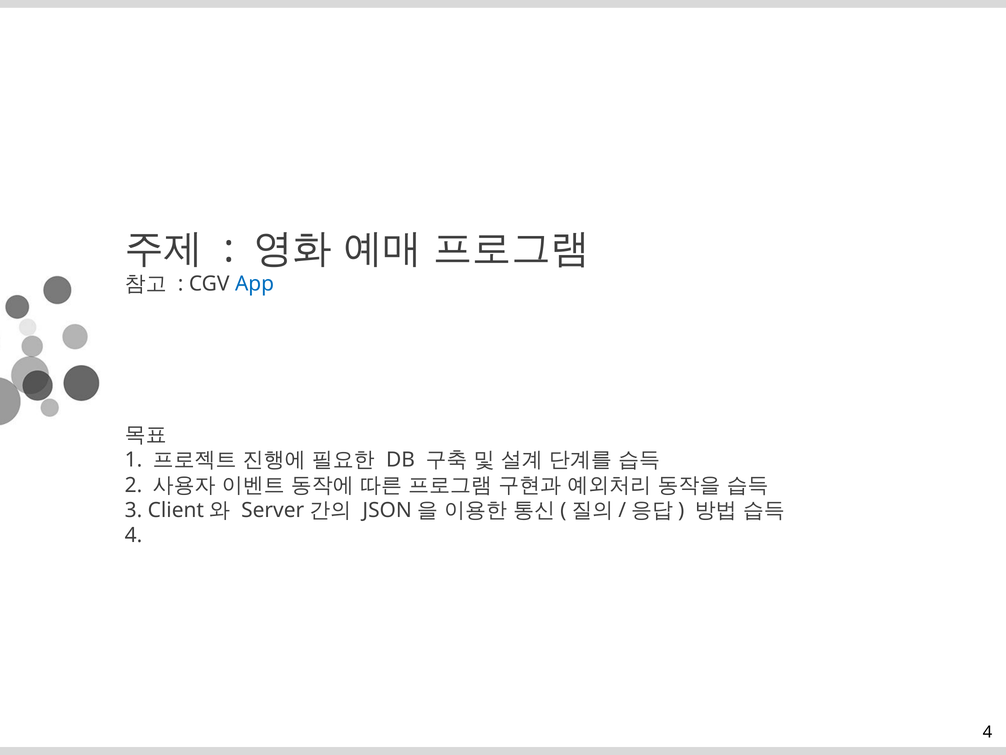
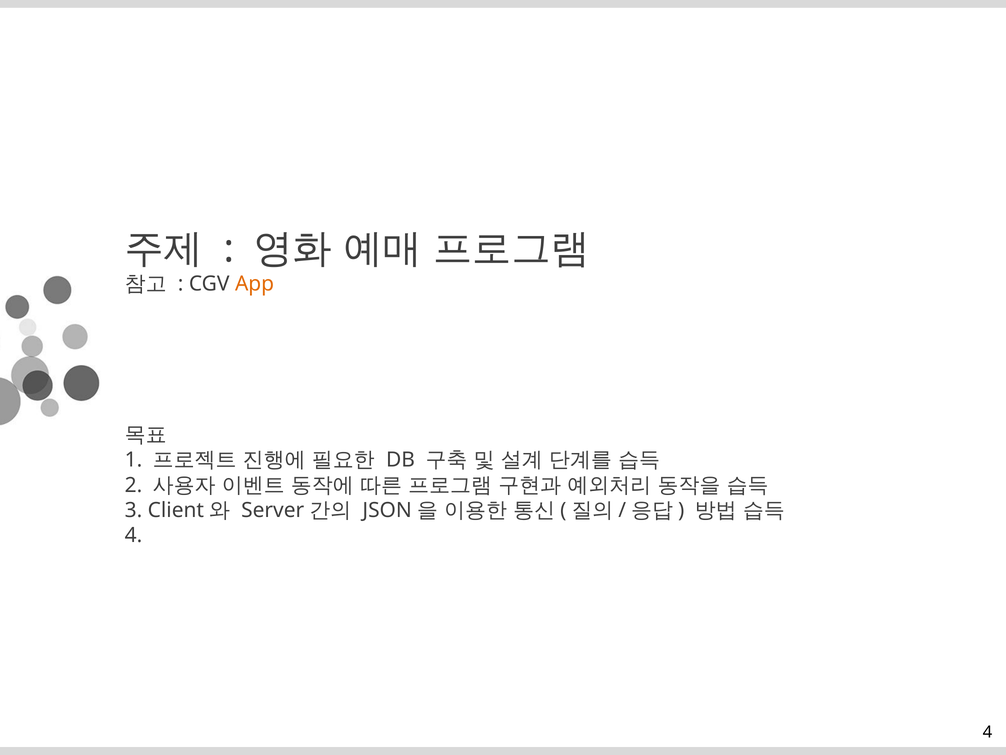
App colour: blue -> orange (255, 284)
